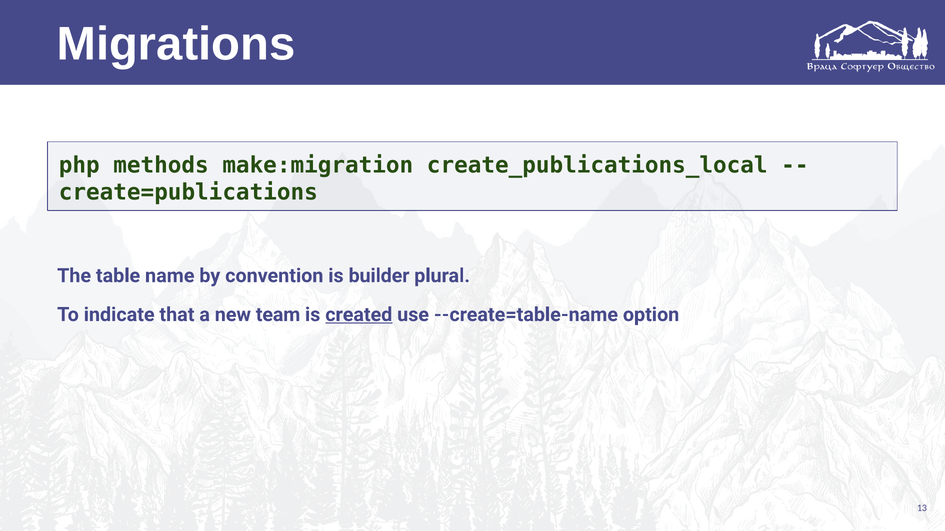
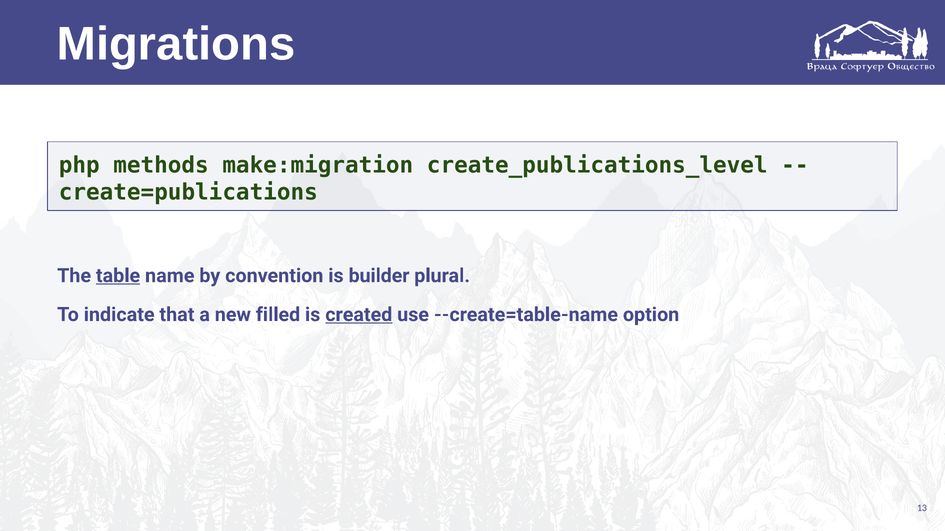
create_publications_local: create_publications_local -> create_publications_level (597, 165)
table underline: none -> present (118, 276)
team: team -> filled (278, 315)
